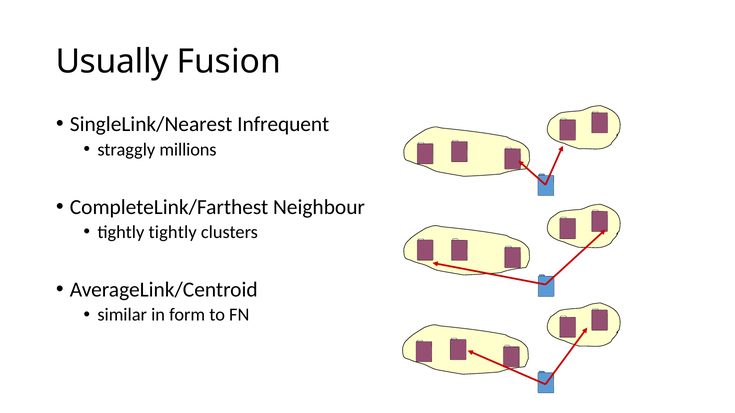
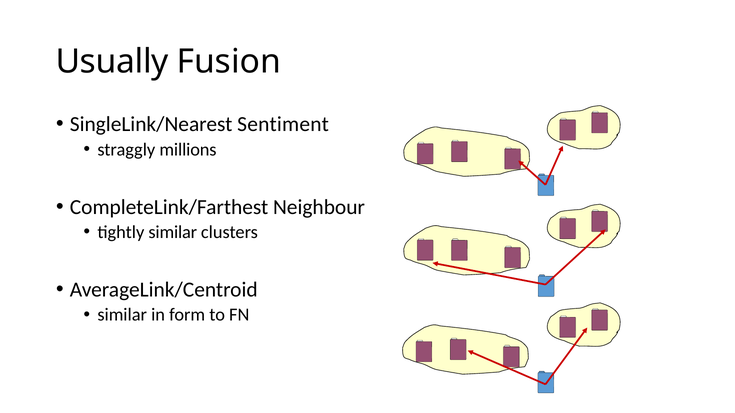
Infrequent: Infrequent -> Sentiment (283, 124)
tightly tightly: tightly -> similar (173, 232)
